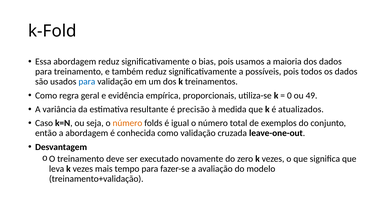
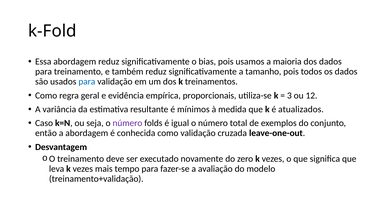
possíveis: possíveis -> tamanho (263, 72)
0: 0 -> 3 (289, 96)
49: 49 -> 12 (311, 96)
precisão: precisão -> mínimos (193, 109)
número colour: orange -> purple (127, 123)
